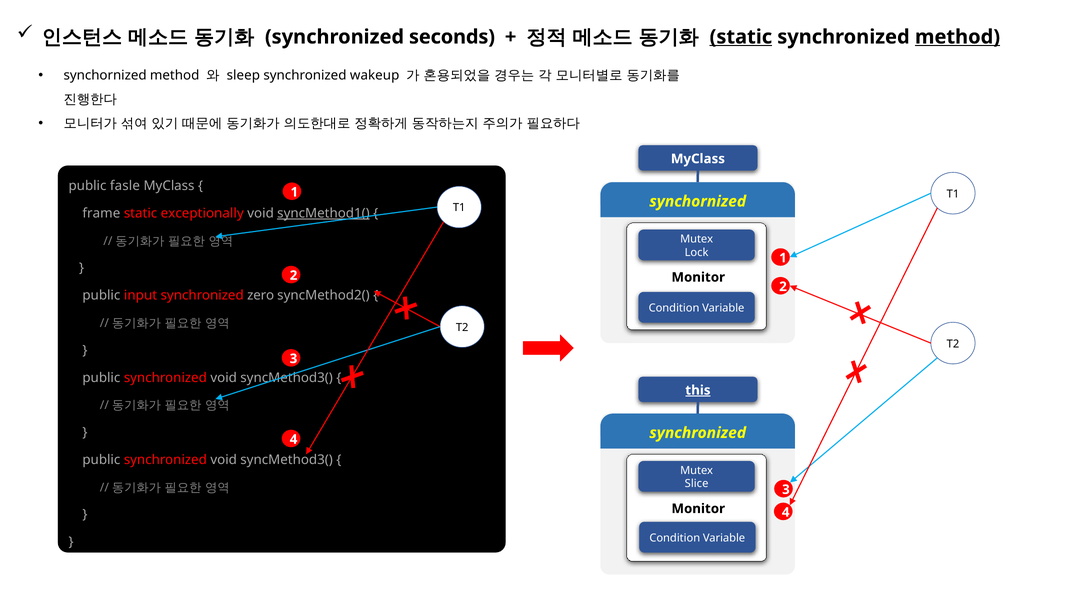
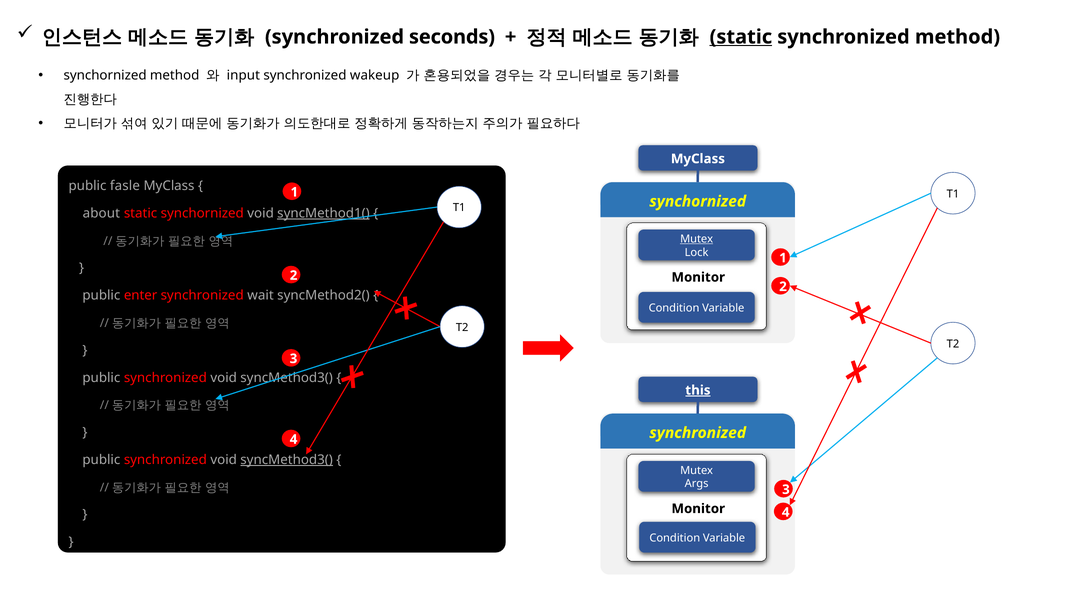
method underline: present -> none (958, 37)
sleep: sleep -> input (243, 75)
frame: frame -> about (101, 213)
static exceptionally: exceptionally -> synchornized (202, 213)
Mutex underline: none -> present (697, 239)
input: input -> enter (141, 296)
zero: zero -> wait (261, 296)
syncMethod3( underline: none -> present (287, 460)
Slice: Slice -> Args (697, 484)
